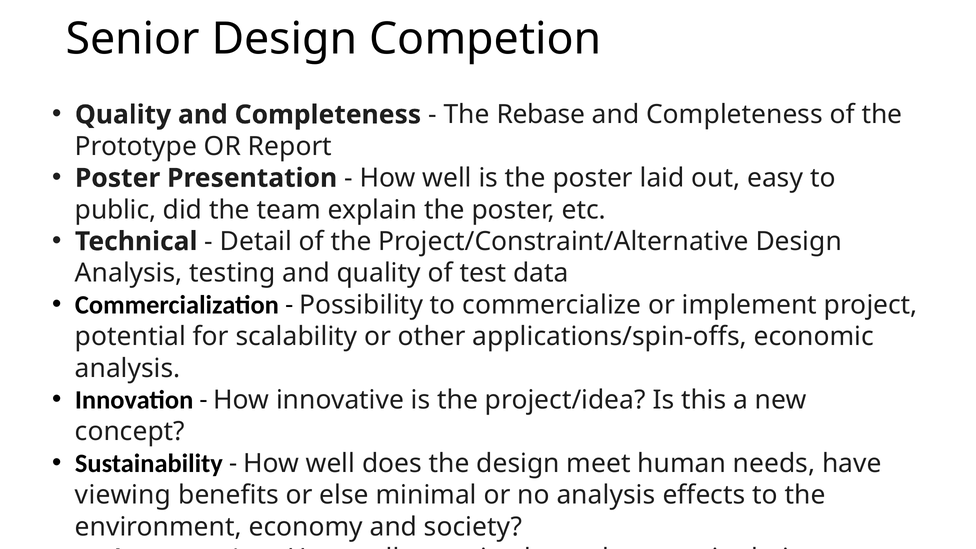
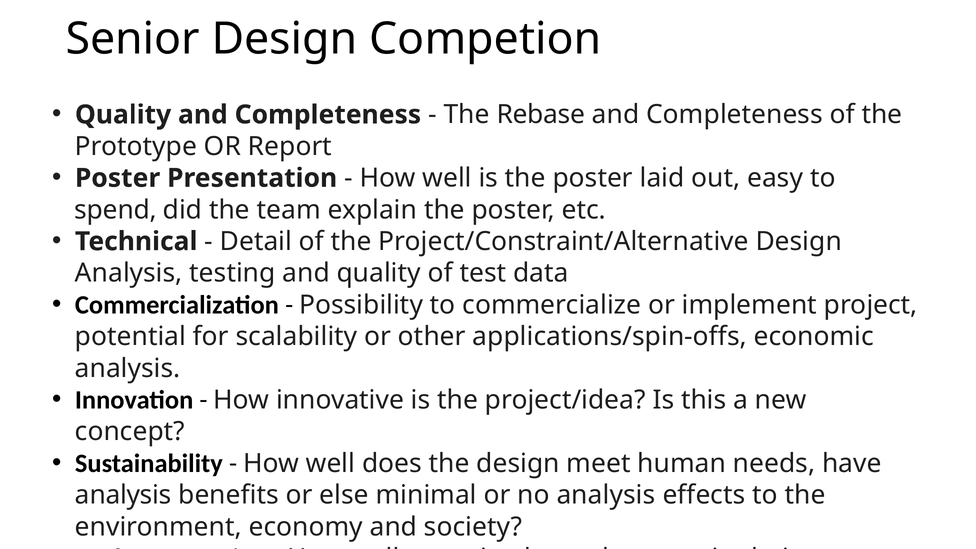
public: public -> spend (116, 210)
viewing: viewing -> analysis (123, 495)
